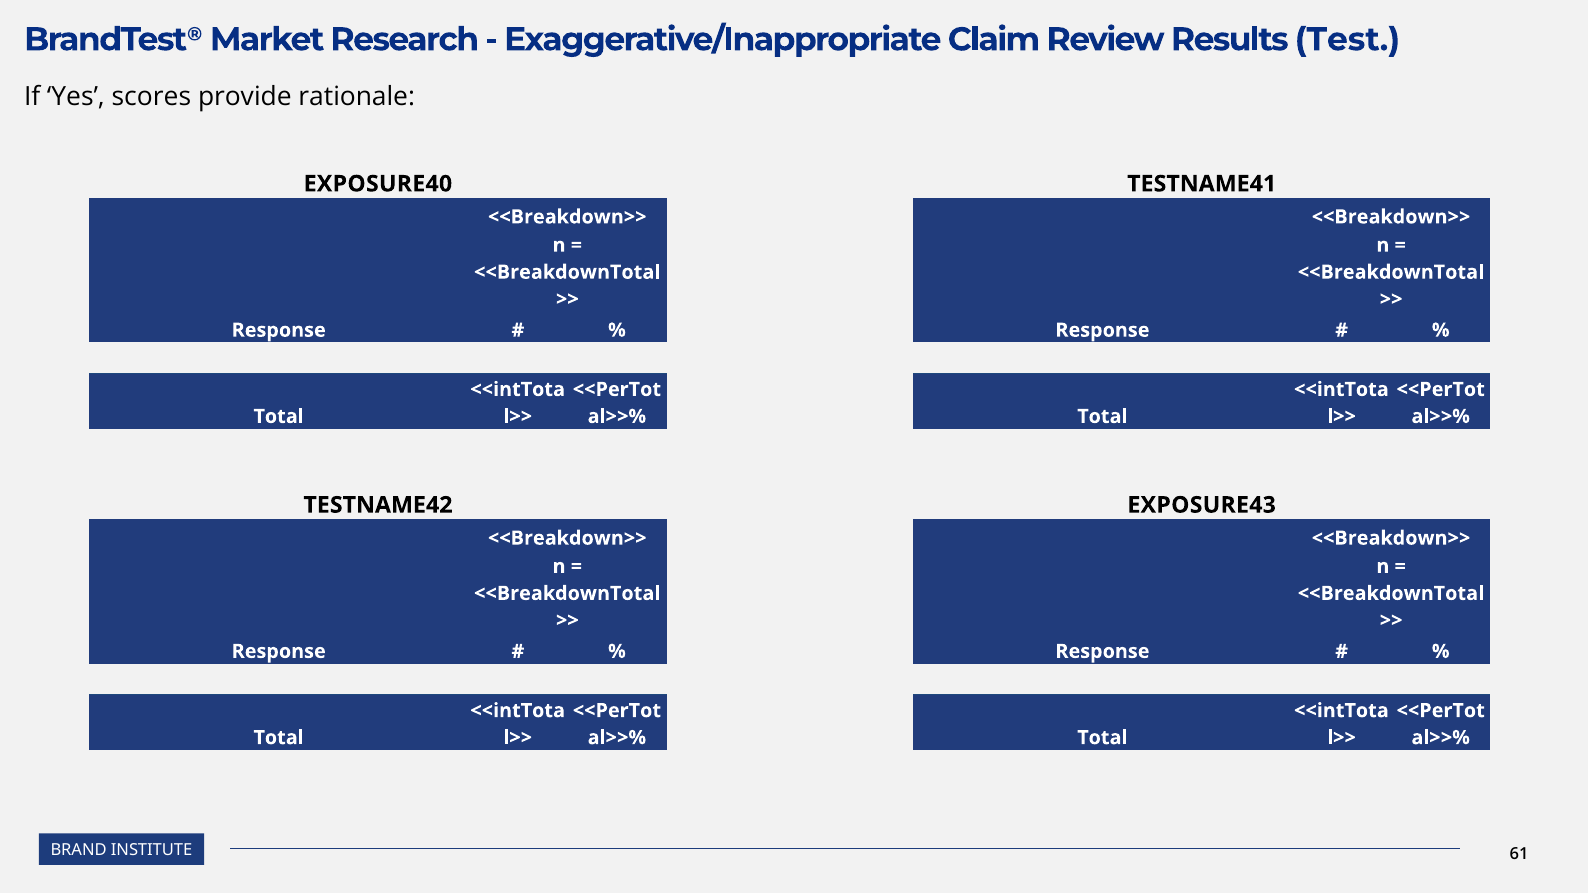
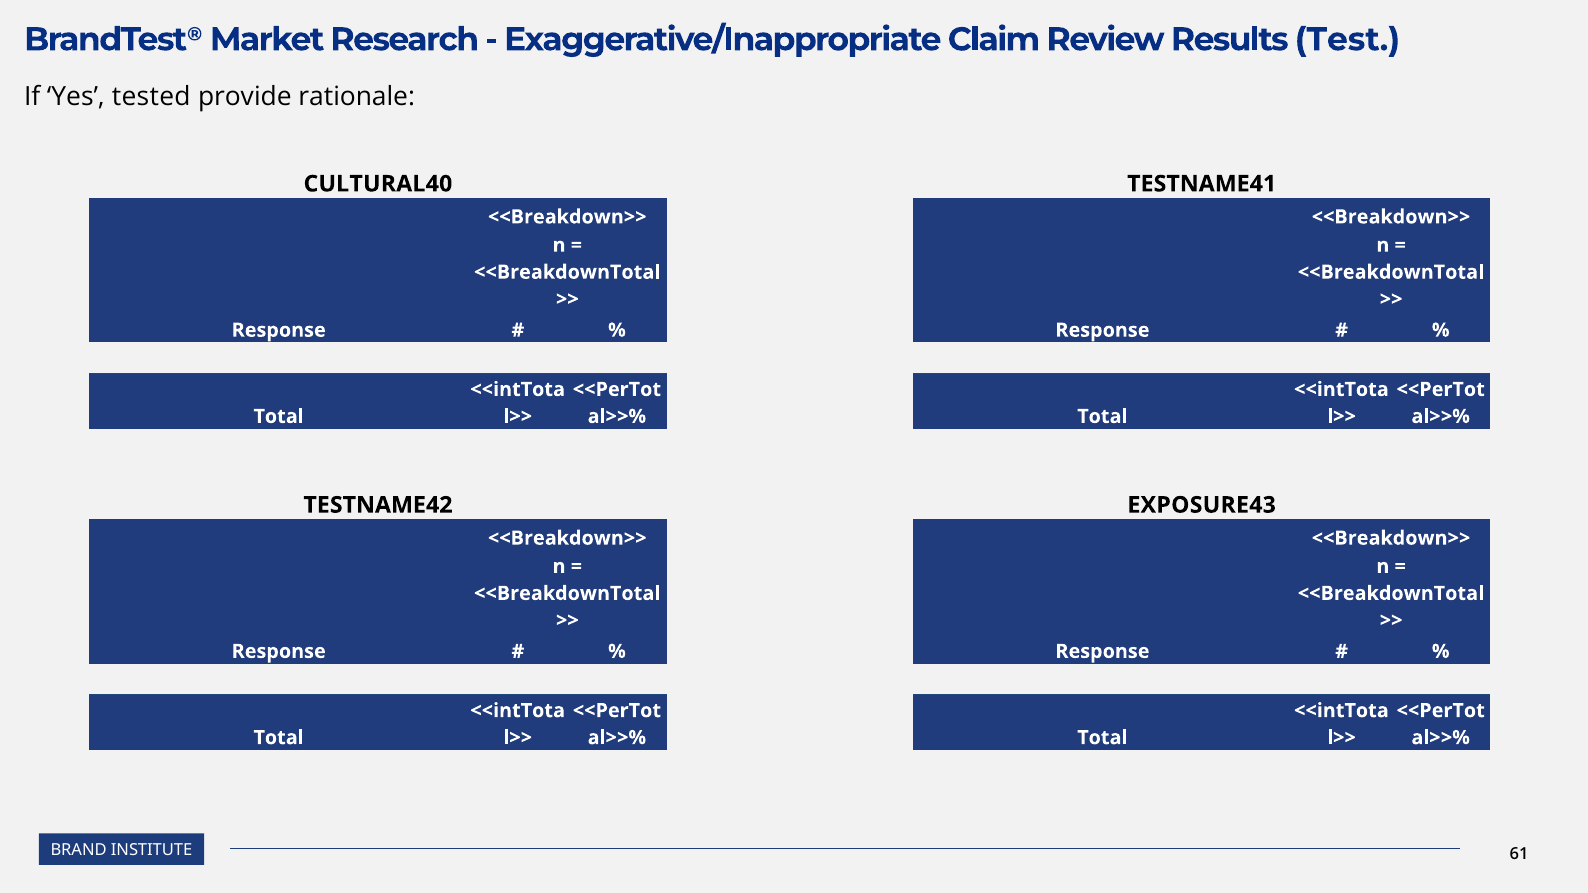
scores: scores -> tested (151, 97)
EXPOSURE40: EXPOSURE40 -> CULTURAL40 (378, 184)
